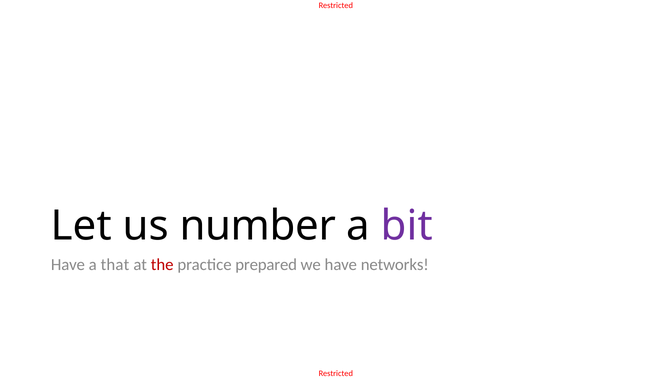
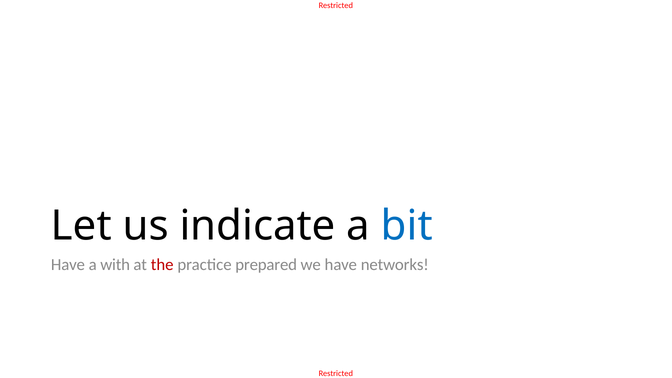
number: number -> indicate (258, 226)
bit colour: purple -> blue (407, 226)
that: that -> with (115, 264)
